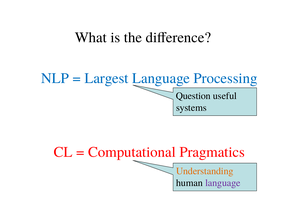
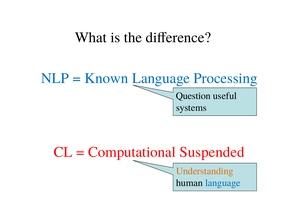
Largest: Largest -> Known (106, 78)
Pragmatics: Pragmatics -> Suspended (212, 152)
language colour: purple -> blue (223, 183)
